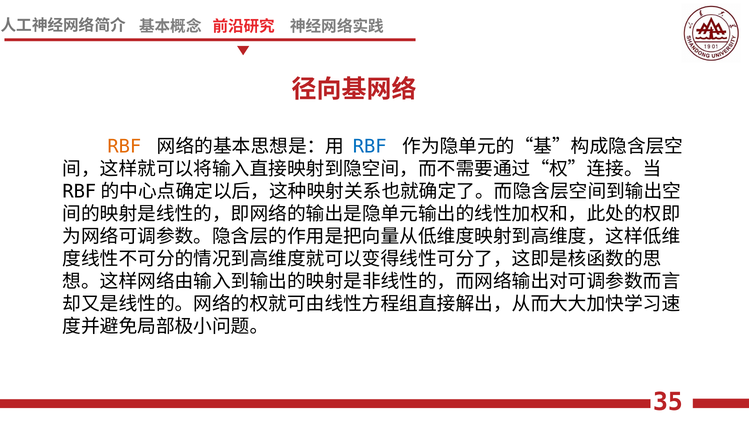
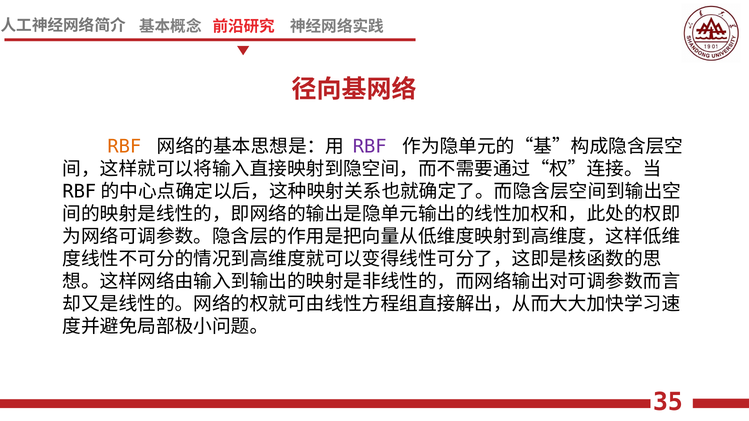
RBF colour: blue -> purple (370, 147)
